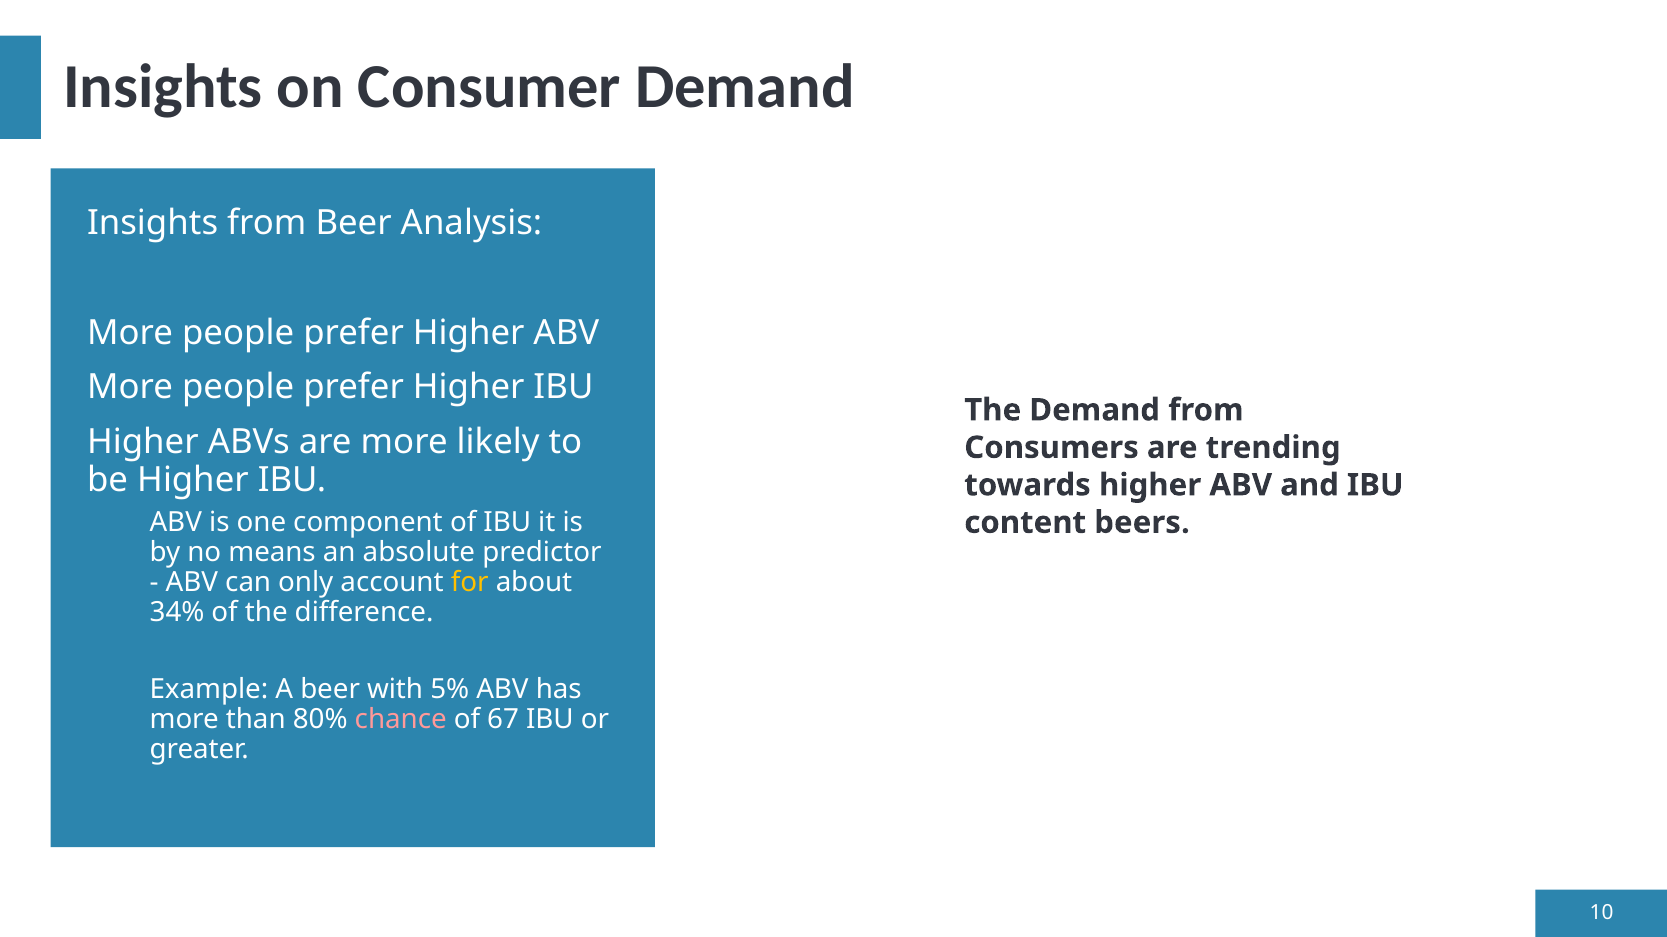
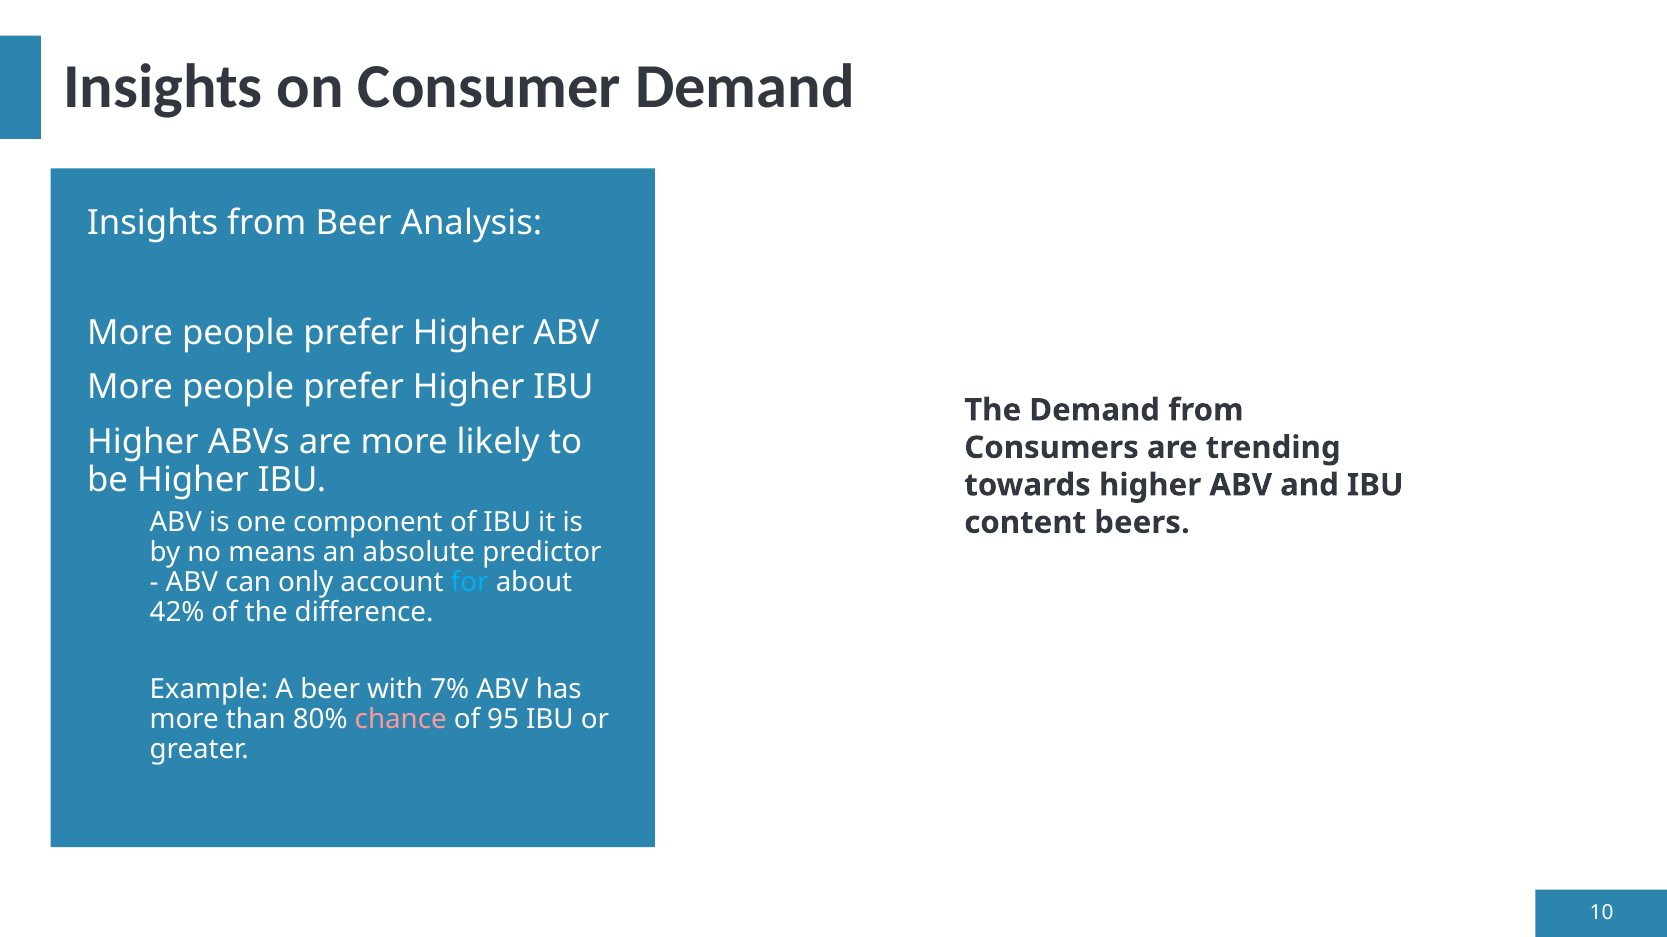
for colour: yellow -> light blue (470, 583)
34%: 34% -> 42% (177, 613)
5%: 5% -> 7% (450, 690)
67: 67 -> 95 (503, 720)
